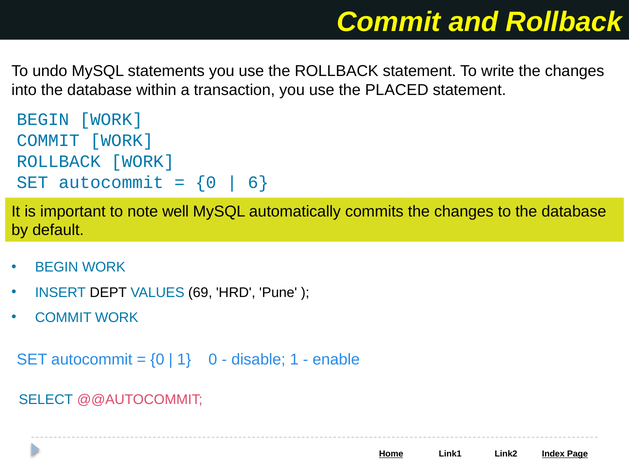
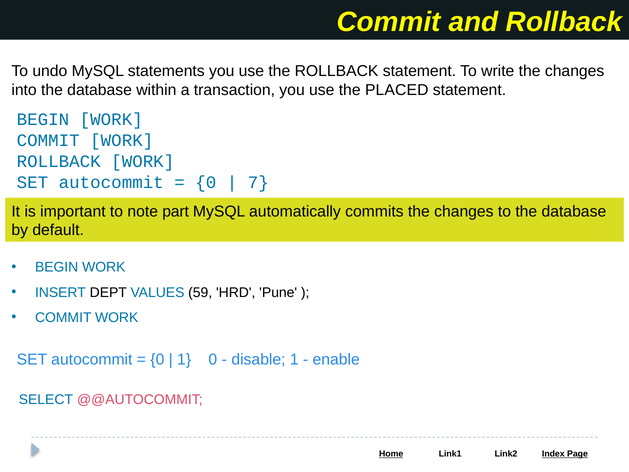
6: 6 -> 7 (258, 183)
well: well -> part (176, 211)
69: 69 -> 59 (200, 292)
